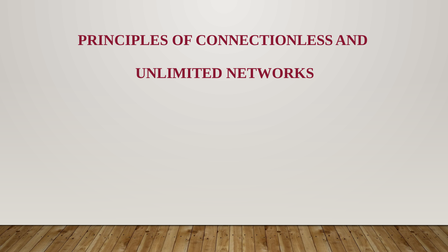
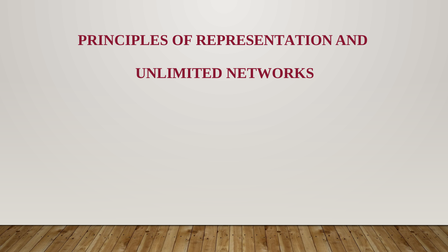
CONNECTIONLESS: CONNECTIONLESS -> REPRESENTATION (264, 40)
